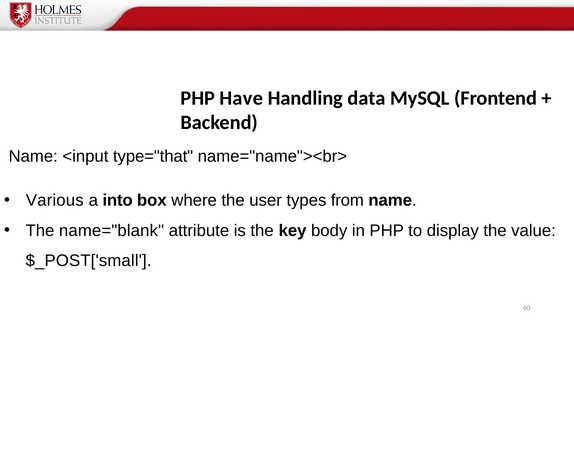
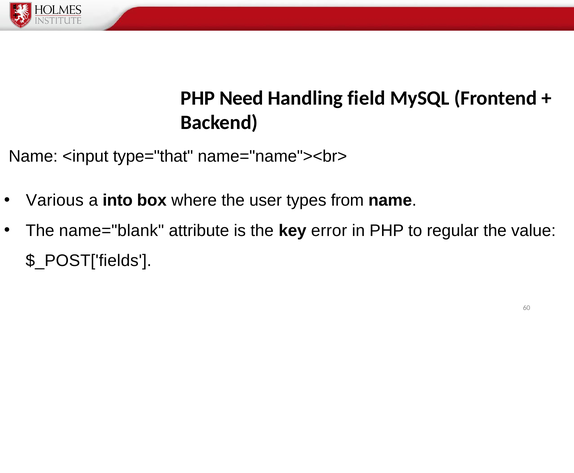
Have: Have -> Need (241, 98)
data: data -> field (366, 98)
body: body -> error (329, 231)
display: display -> regular (453, 231)
$_POST['small: $_POST['small -> $_POST['fields (89, 261)
